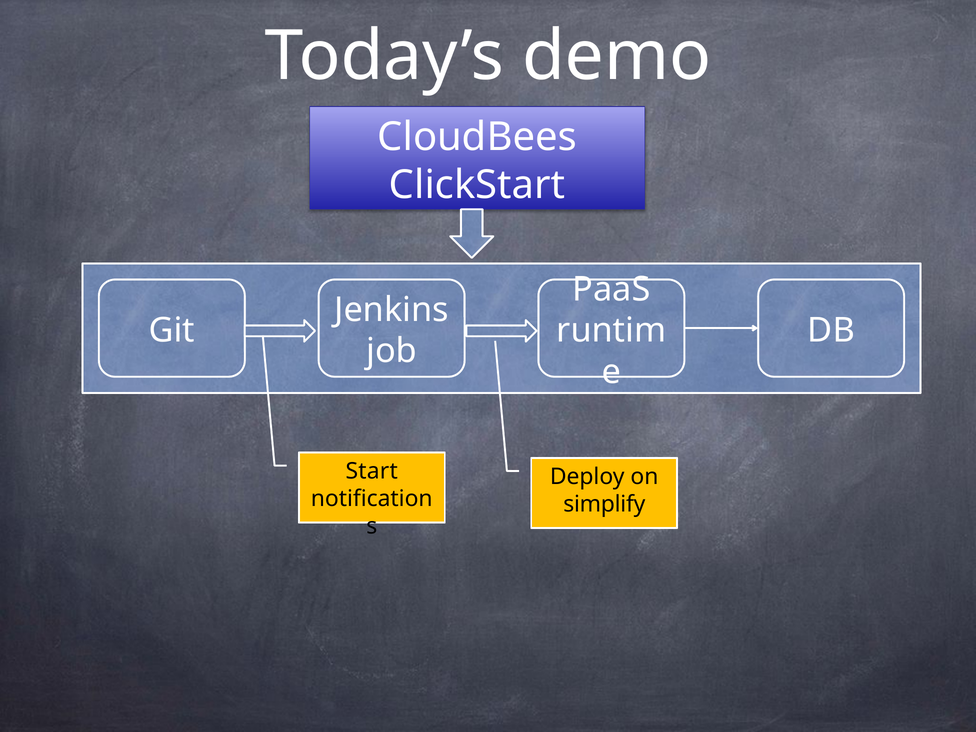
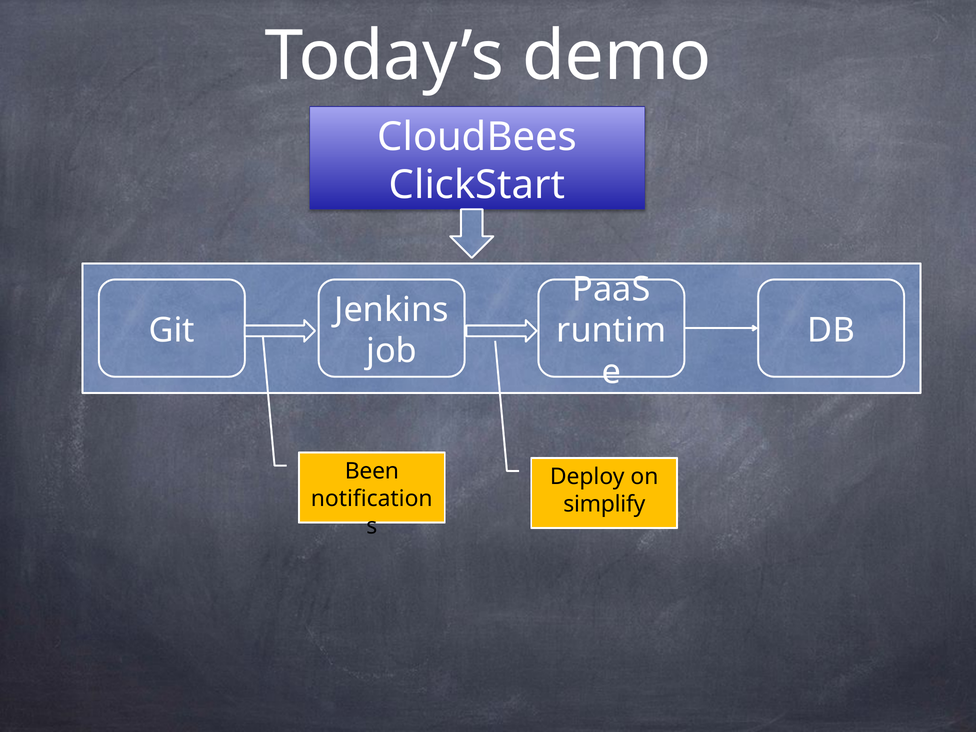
Start: Start -> Been (372, 471)
